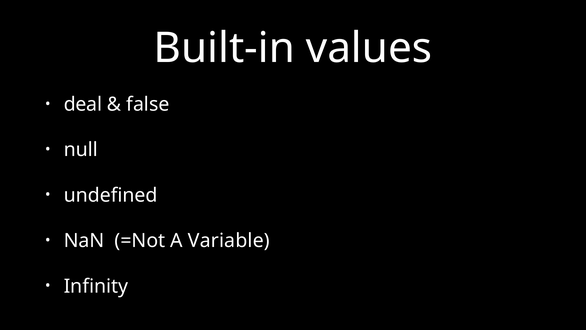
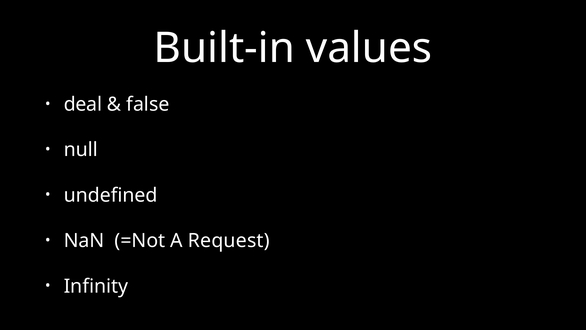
Variable: Variable -> Request (229, 241)
